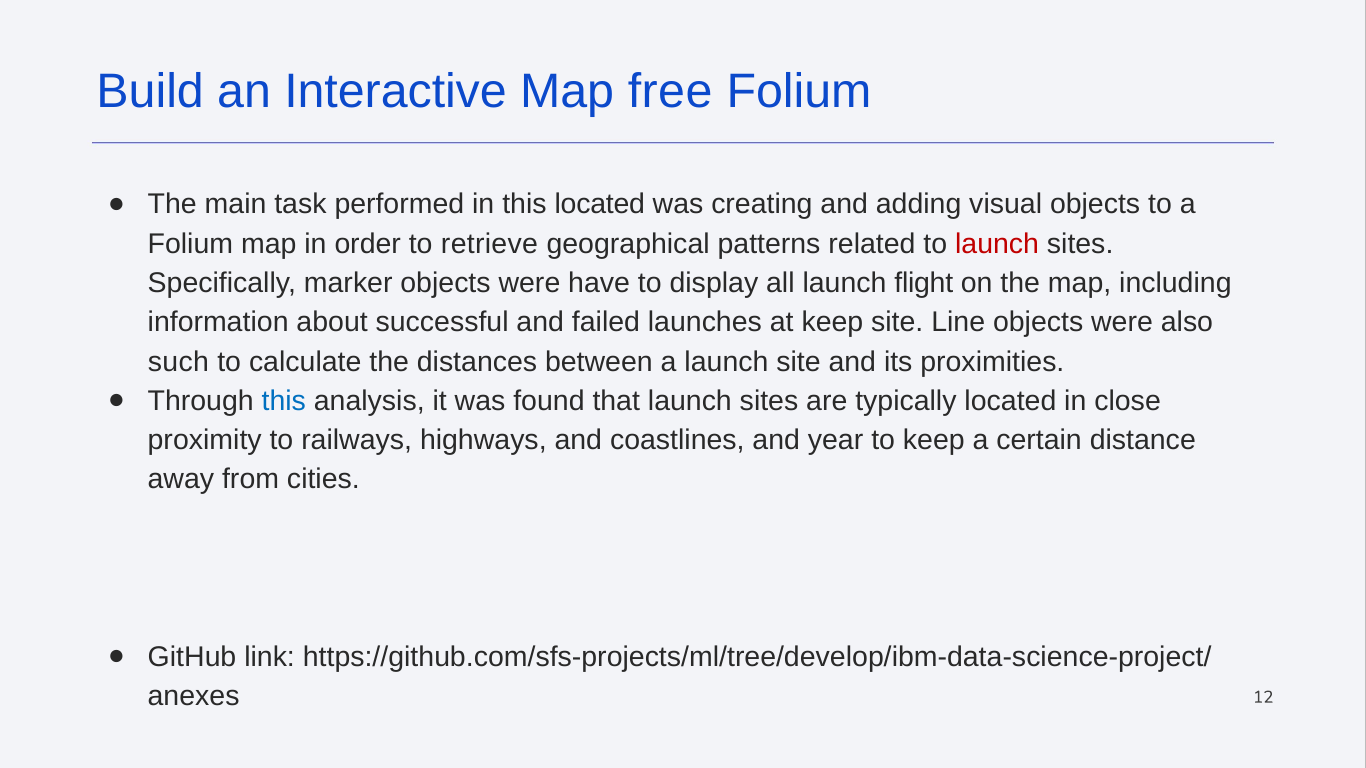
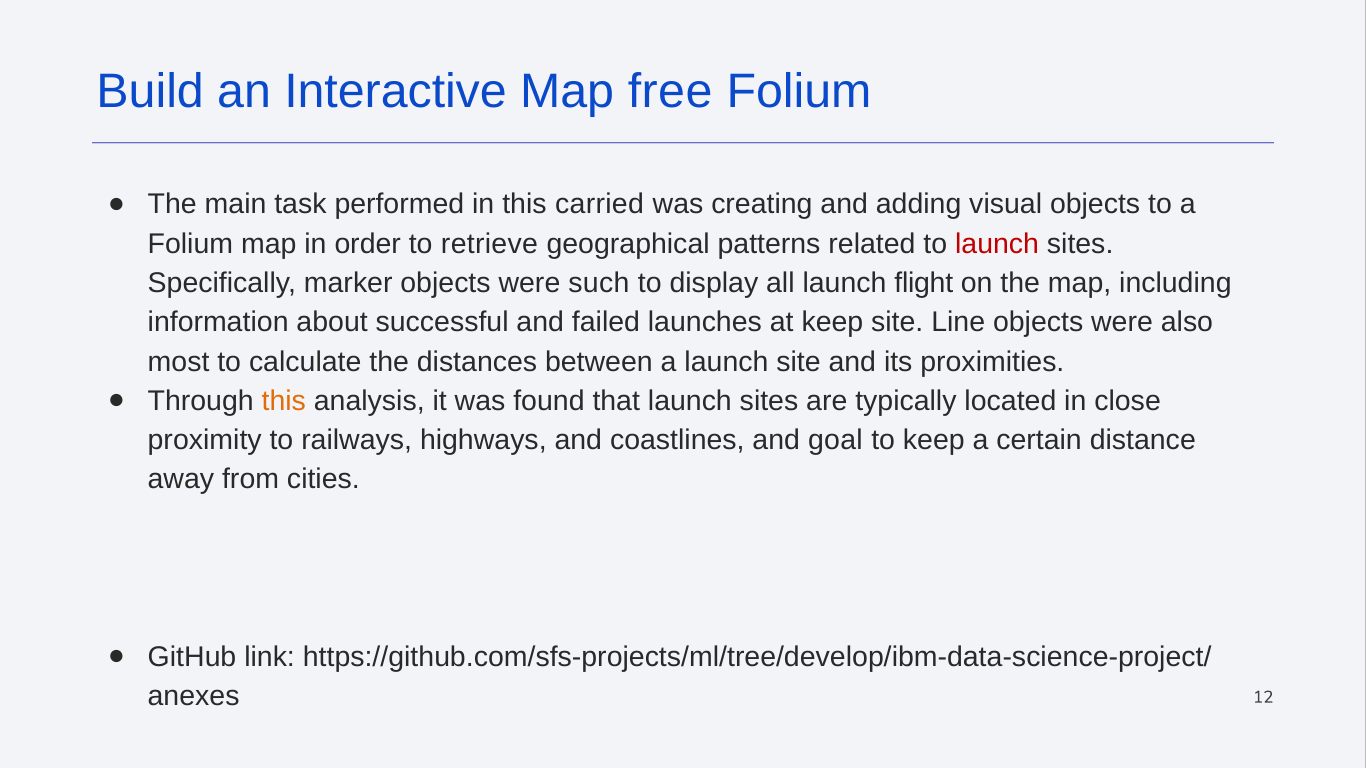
this located: located -> carried (599, 205)
have: have -> such (599, 283)
such: such -> most (179, 362)
this colour: blue -> orange (284, 401)
year: year -> goal (835, 440)
